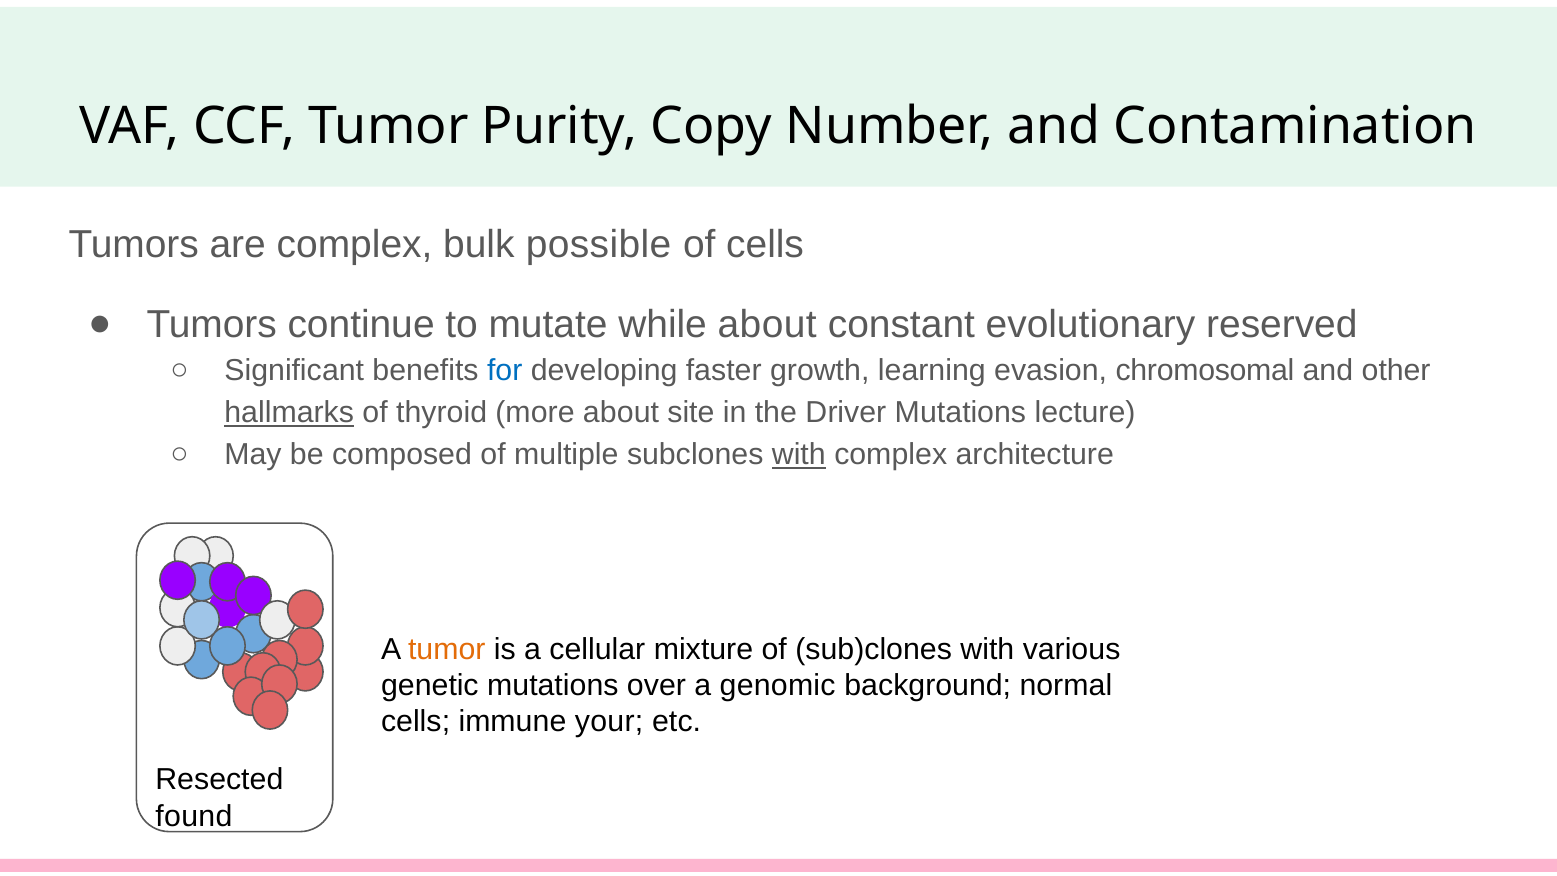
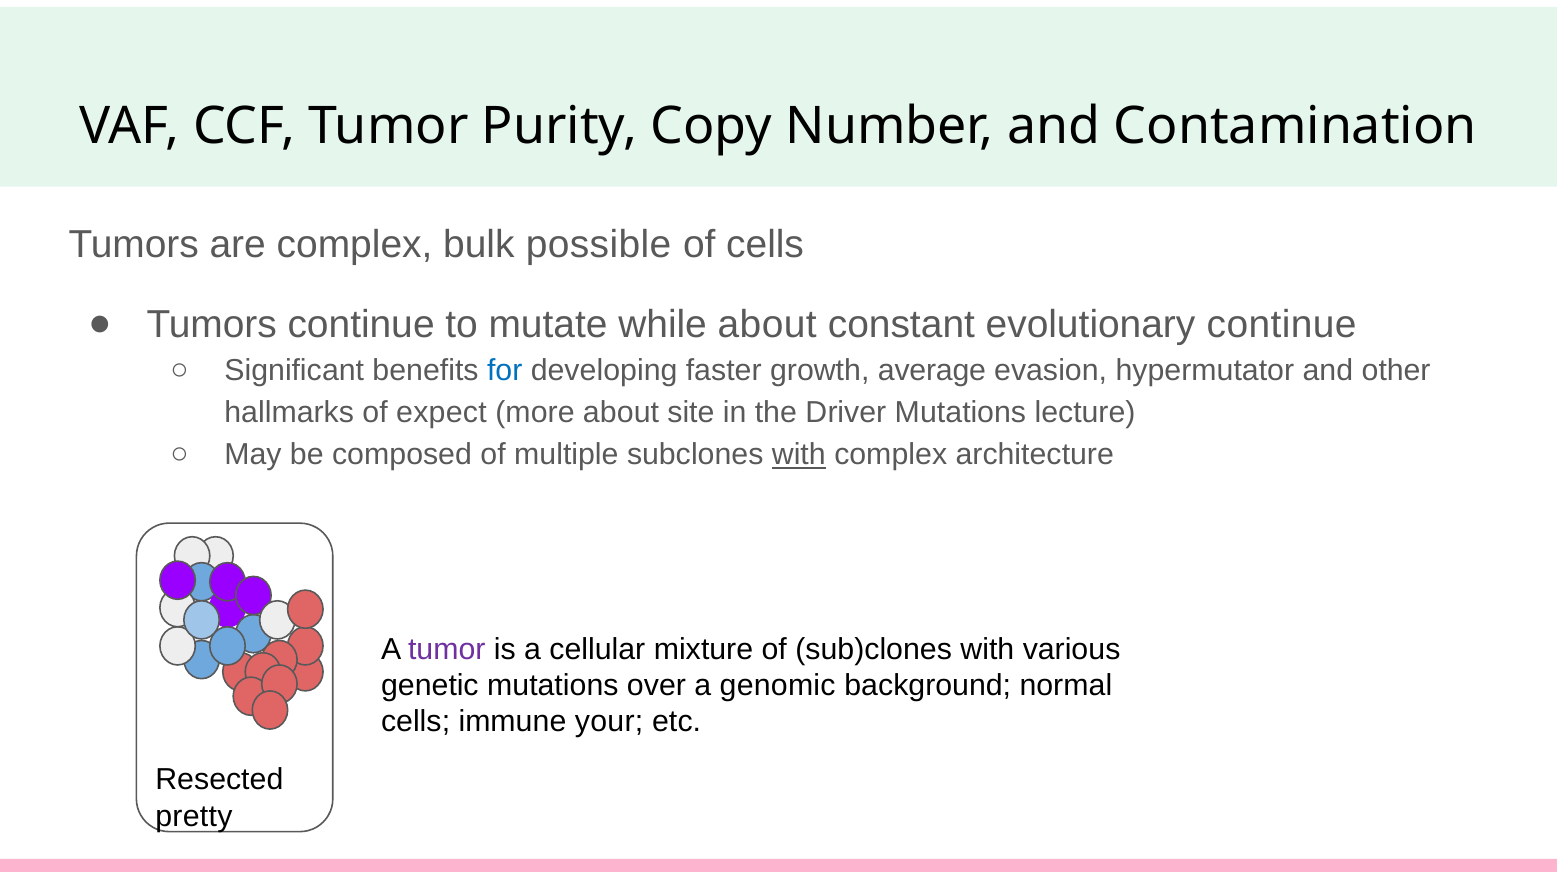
evolutionary reserved: reserved -> continue (1282, 324)
learning: learning -> average (932, 371)
chromosomal: chromosomal -> hypermutator (1205, 371)
hallmarks underline: present -> none (289, 413)
thyroid: thyroid -> expect (441, 413)
tumor colour: orange -> purple (447, 649)
found: found -> pretty (194, 816)
